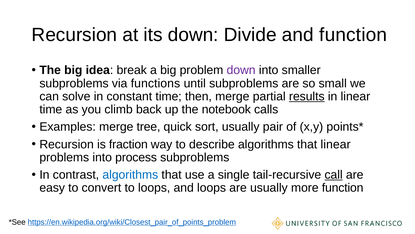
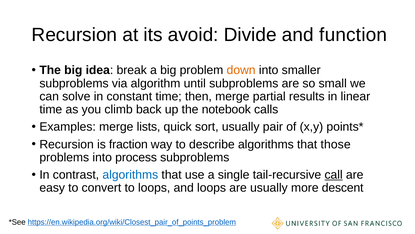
its down: down -> avoid (193, 35)
down colour: purple -> orange (241, 70)
functions: functions -> algorithm (156, 83)
results underline: present -> none (307, 96)
tree: tree -> lists (149, 127)
that linear: linear -> those (336, 144)
more function: function -> descent (343, 188)
